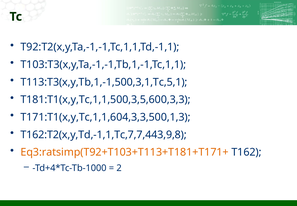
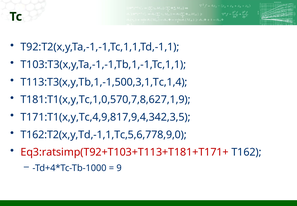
T113:T3(x,y,Tb,1,-1,500,3,1,Tc,5,1: T113:T3(x,y,Tb,1,-1,500,3,1,Tc,5,1 -> T113:T3(x,y,Tb,1,-1,500,3,1,Tc,1,4 (104, 82)
T181:T1(x,y,Tc,1,1,500,3,5,600,3,3: T181:T1(x,y,Tc,1,1,500,3,5,600,3,3 -> T181:T1(x,y,Tc,1,0,570,7,8,627,1,9 (105, 99)
T171:T1(x,y,Tc,1,1,604,3,3,500,1,3: T171:T1(x,y,Tc,1,1,604,3,3,500,1,3 -> T171:T1(x,y,Tc,4,9,817,9,4,342,3,5 (105, 117)
T162:T2(x,y,Td,-1,1,Tc,7,7,443,9,8: T162:T2(x,y,Td,-1,1,Tc,7,7,443,9,8 -> T162:T2(x,y,Td,-1,1,Tc,5,6,778,9,0 (104, 134)
Eq3:ratsimp(T92+T103+T113+T181+T171+ colour: orange -> red (125, 152)
2: 2 -> 9 (119, 168)
